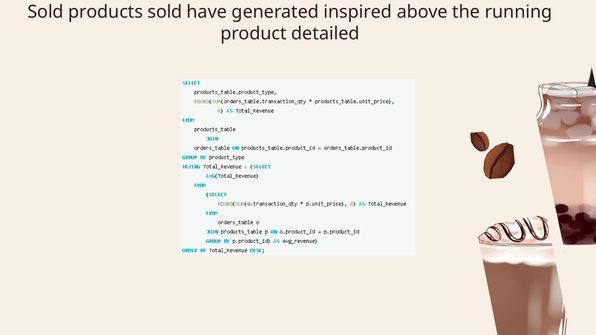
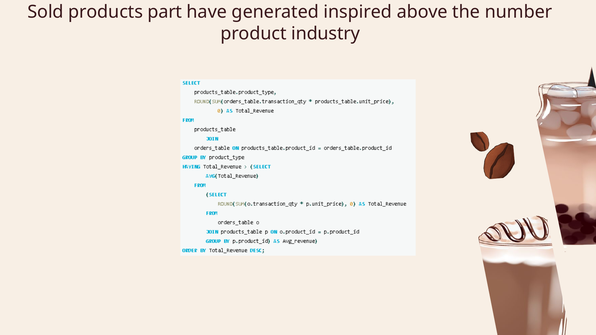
products sold: sold -> part (165, 12)
running: running -> number (519, 12)
detailed: detailed -> industry (326, 34)
